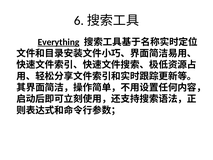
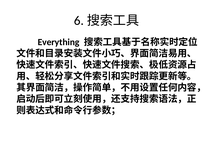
Everything underline: present -> none (59, 42)
